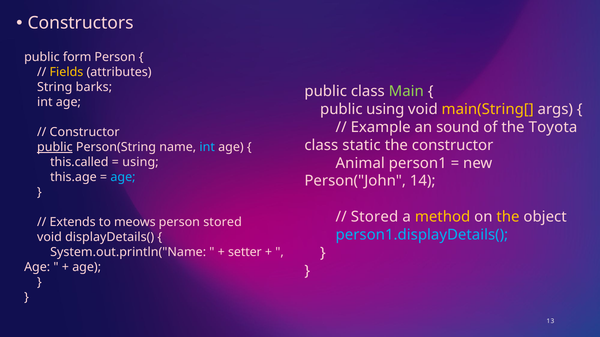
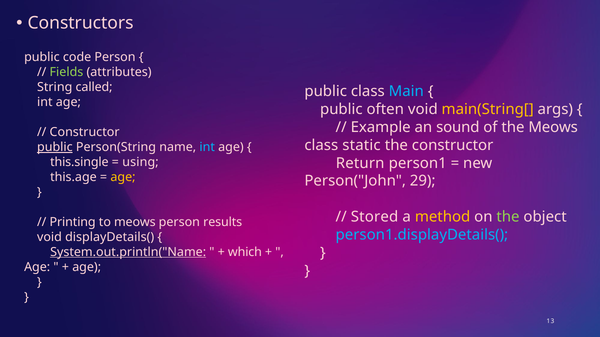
form: form -> code (77, 57)
Fields colour: yellow -> light green (66, 72)
barks: barks -> called (94, 87)
Main colour: light green -> light blue (406, 91)
public using: using -> often (385, 109)
the Toyota: Toyota -> Meows (553, 127)
this.called: this.called -> this.single (79, 162)
Animal: Animal -> Return (360, 163)
age colour: light blue -> yellow (123, 177)
14: 14 -> 29 (423, 181)
the colour: yellow -> light green (508, 217)
Extends: Extends -> Printing (73, 222)
person stored: stored -> results (223, 222)
System.out.println("Name underline: none -> present (128, 252)
setter: setter -> which (245, 252)
